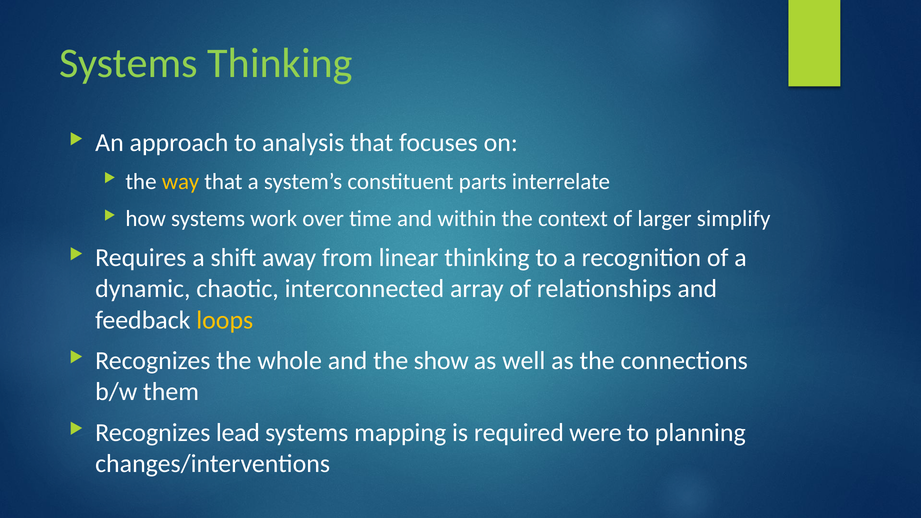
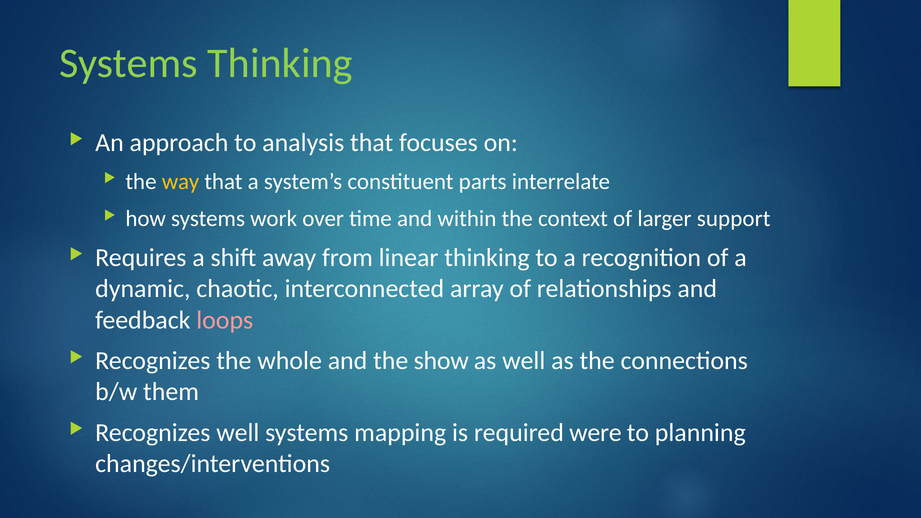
simplify: simplify -> support (734, 219)
loops colour: yellow -> pink (225, 320)
Recognizes lead: lead -> well (238, 433)
